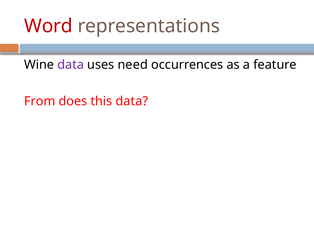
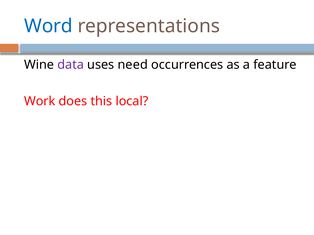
Word colour: red -> blue (48, 26)
From: From -> Work (40, 101)
this data: data -> local (132, 101)
